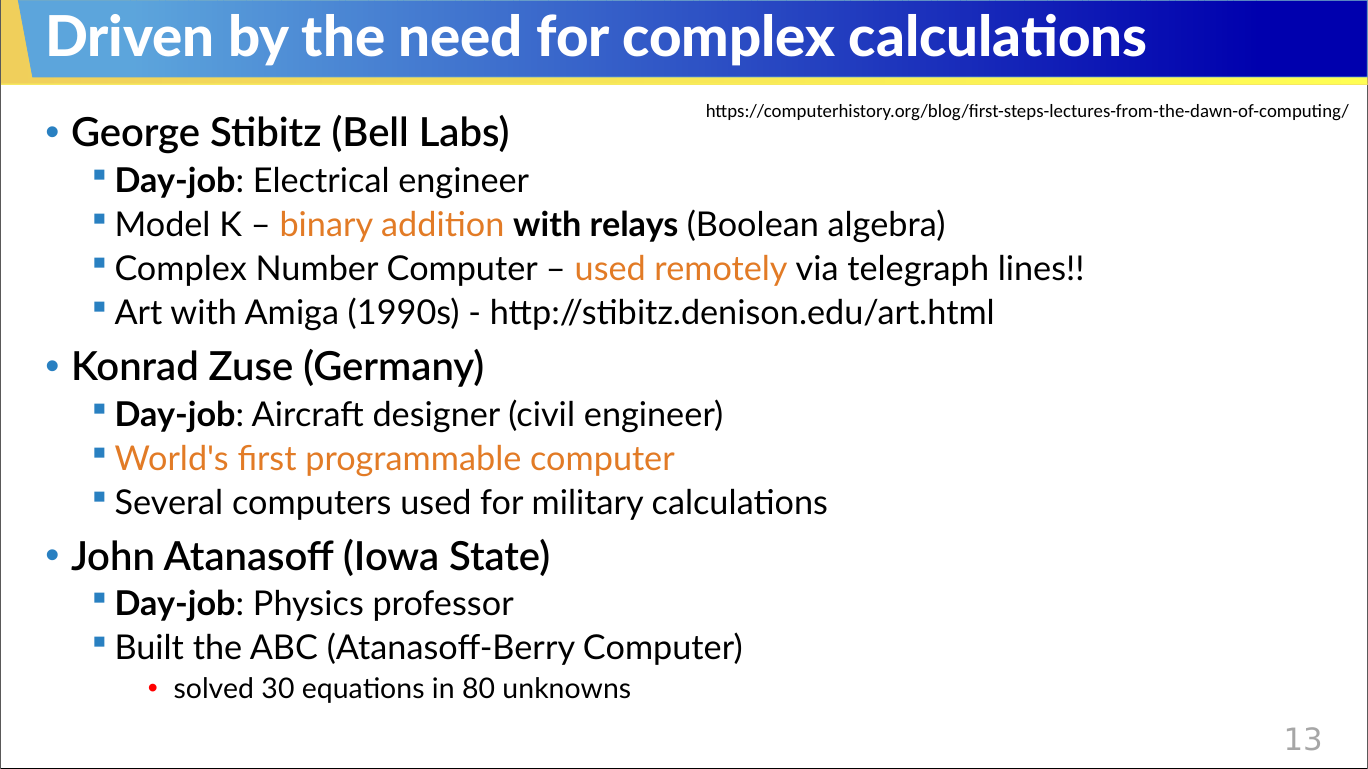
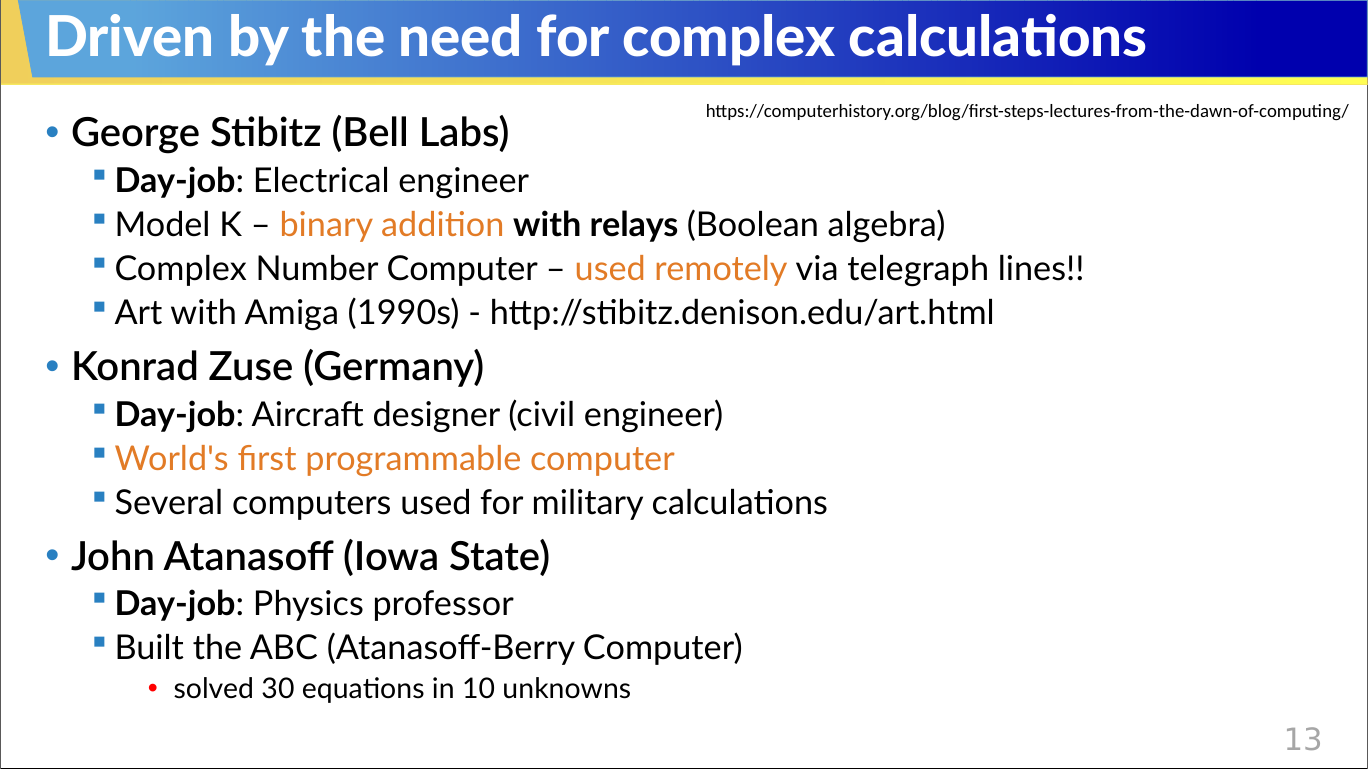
80: 80 -> 10 (479, 690)
